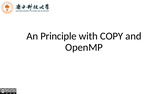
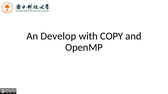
Principle: Principle -> Develop (58, 36)
